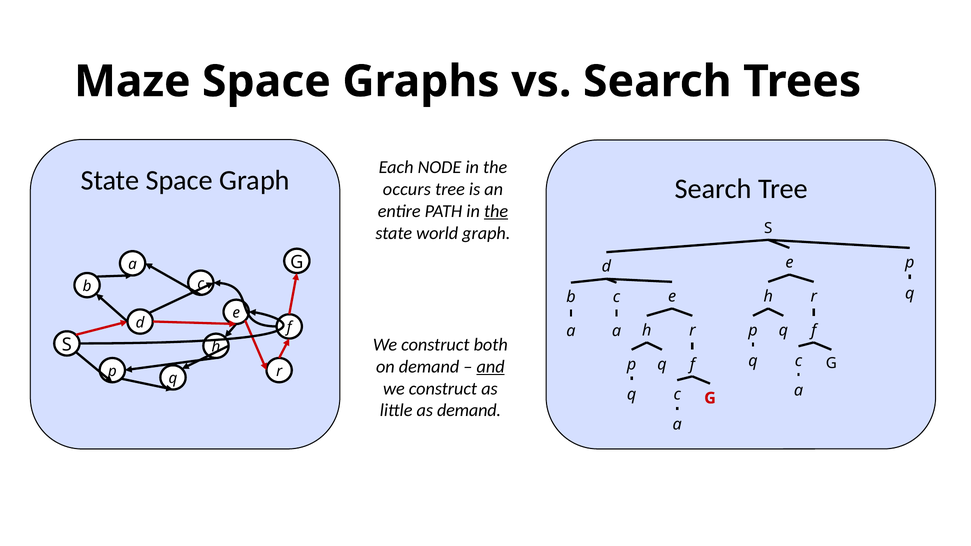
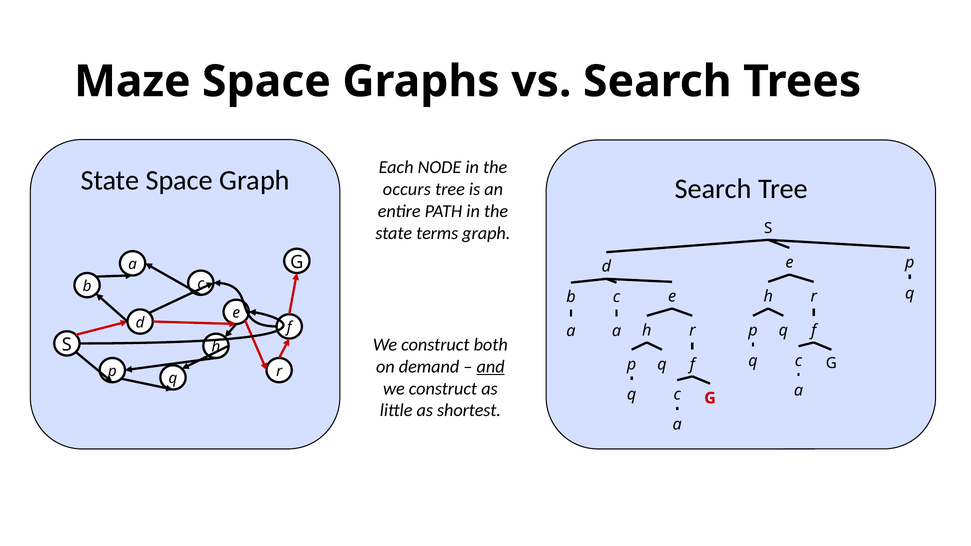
the underline: present -> none (496, 211)
world: world -> terms (437, 233)
as demand: demand -> shortest (469, 411)
